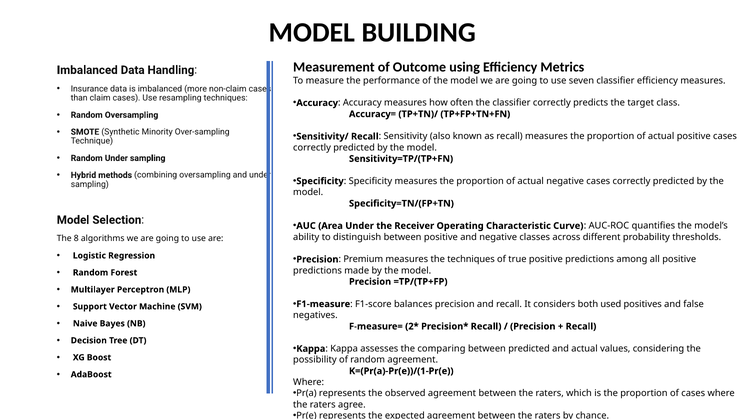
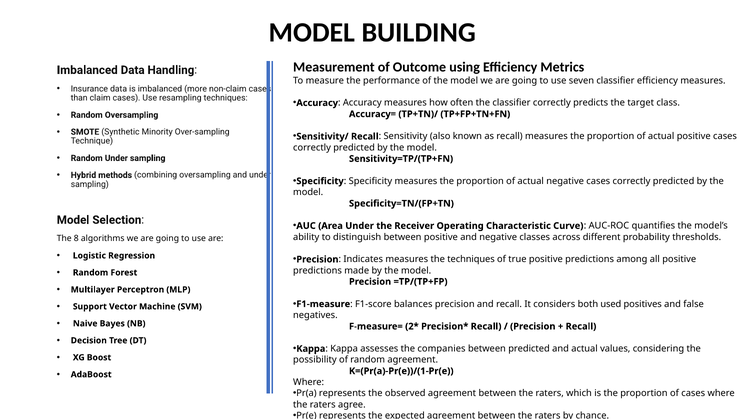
Premium: Premium -> Indicates (363, 259)
comparing: comparing -> companies (442, 349)
